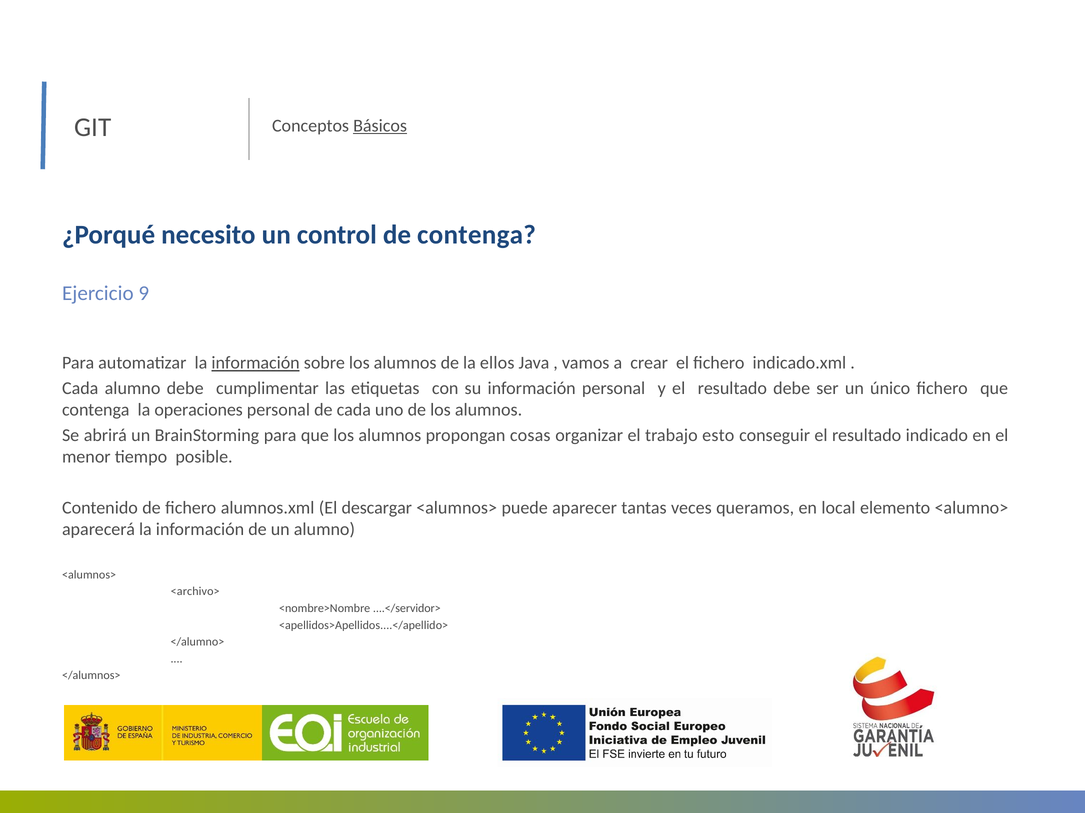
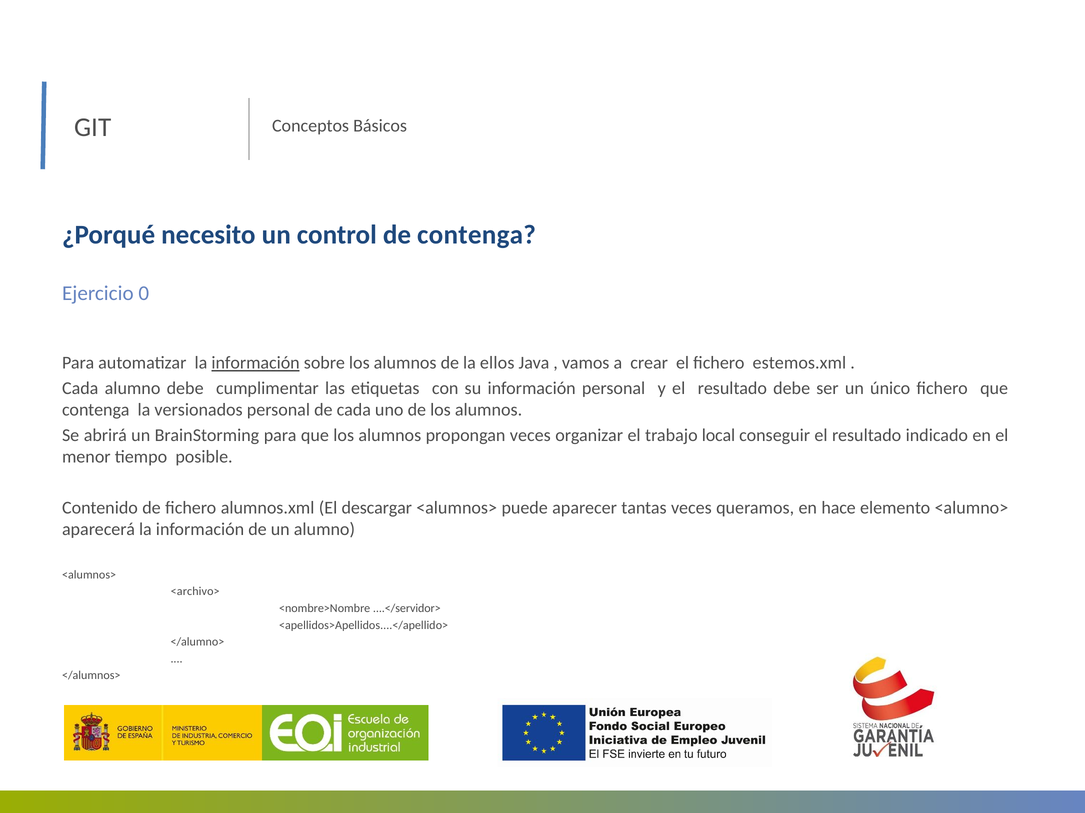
Básicos underline: present -> none (380, 126)
9: 9 -> 0 (144, 294)
indicado.xml: indicado.xml -> estemos.xml (799, 363)
operaciones: operaciones -> versionados (199, 410)
propongan cosas: cosas -> veces (530, 436)
esto: esto -> local (718, 436)
local: local -> hace (839, 508)
